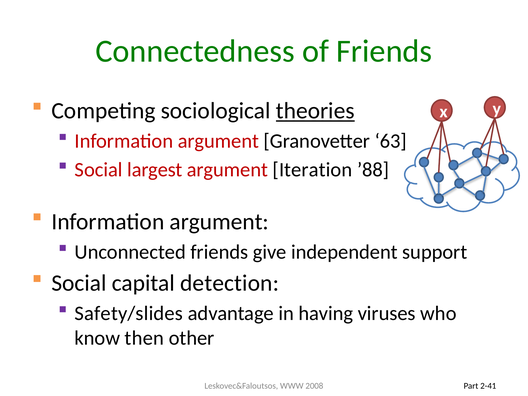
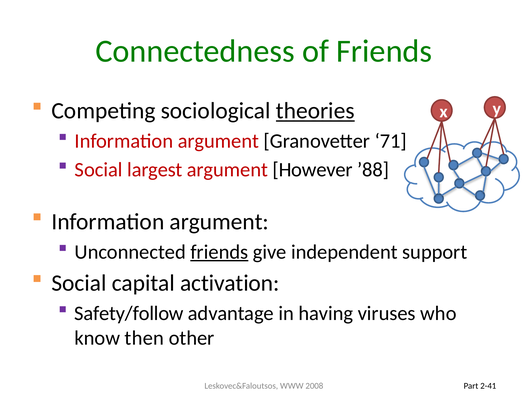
63: 63 -> 71 (391, 141)
Iteration: Iteration -> However (313, 170)
friends underline: none -> present (219, 252)
detection: detection -> activation (230, 283)
Safety/slides: Safety/slides -> Safety/follow (129, 314)
